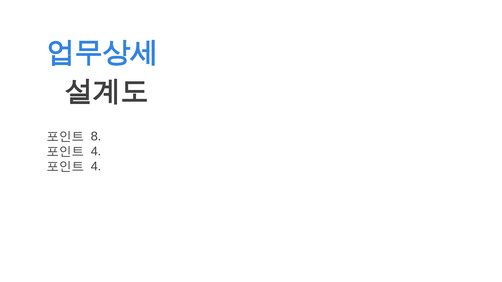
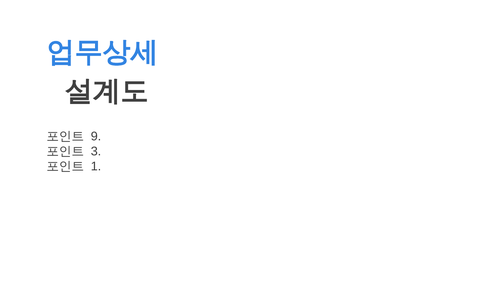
8: 8 -> 9 (96, 137)
4: 4 -> 3 (96, 152)
4: 4 -> 1 (96, 167)
